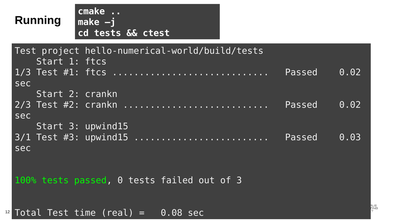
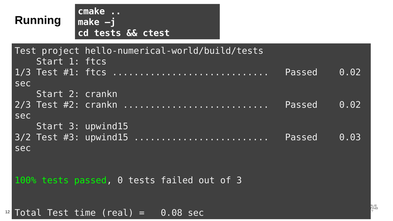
3/1: 3/1 -> 3/2 (23, 137)
